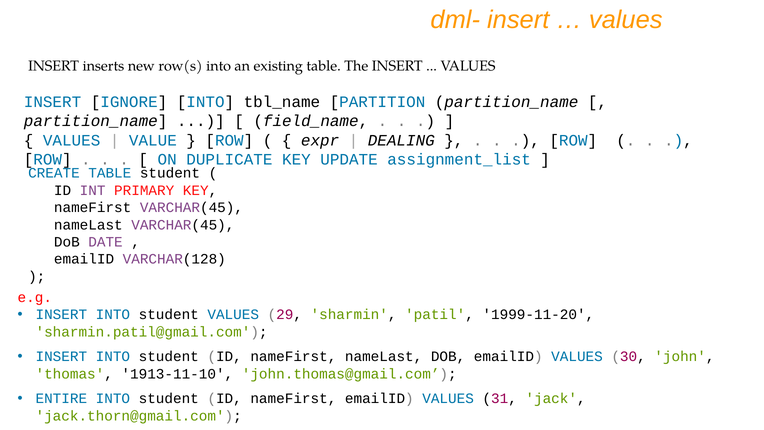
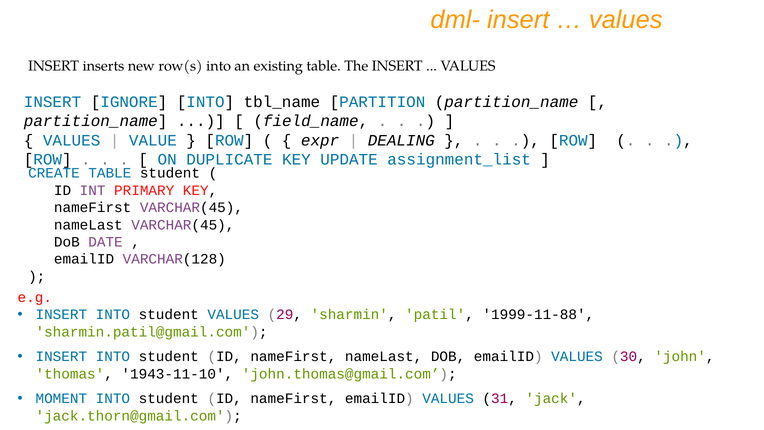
1999-11-20: 1999-11-20 -> 1999-11-88 (538, 314)
1913-11-10: 1913-11-10 -> 1943-11-10 (177, 374)
ENTIRE: ENTIRE -> MOMENT (61, 398)
